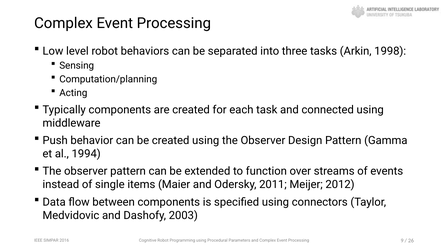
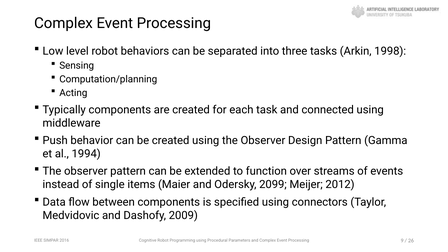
2011: 2011 -> 2099 (273, 185)
2003: 2003 -> 2009 (183, 215)
